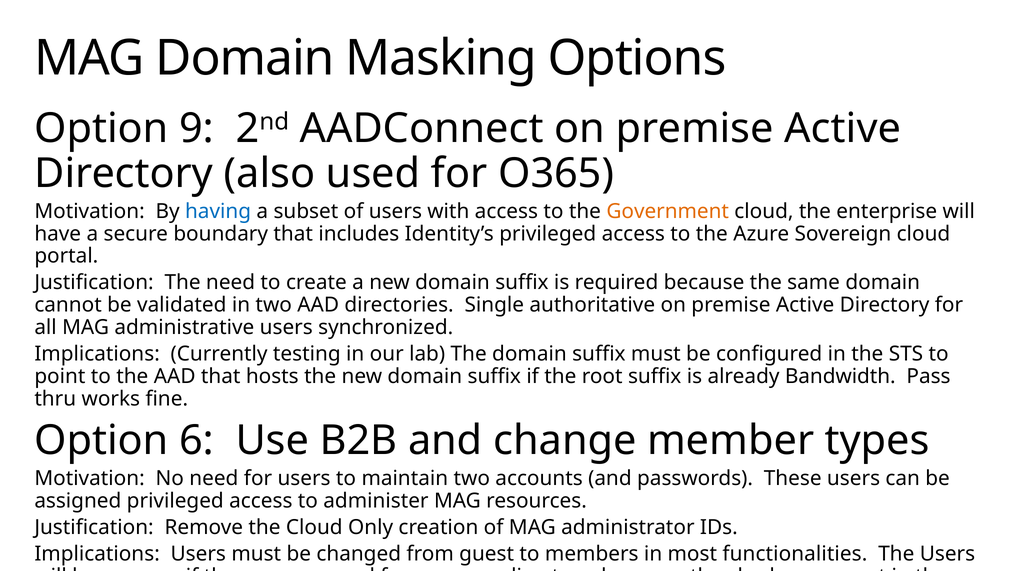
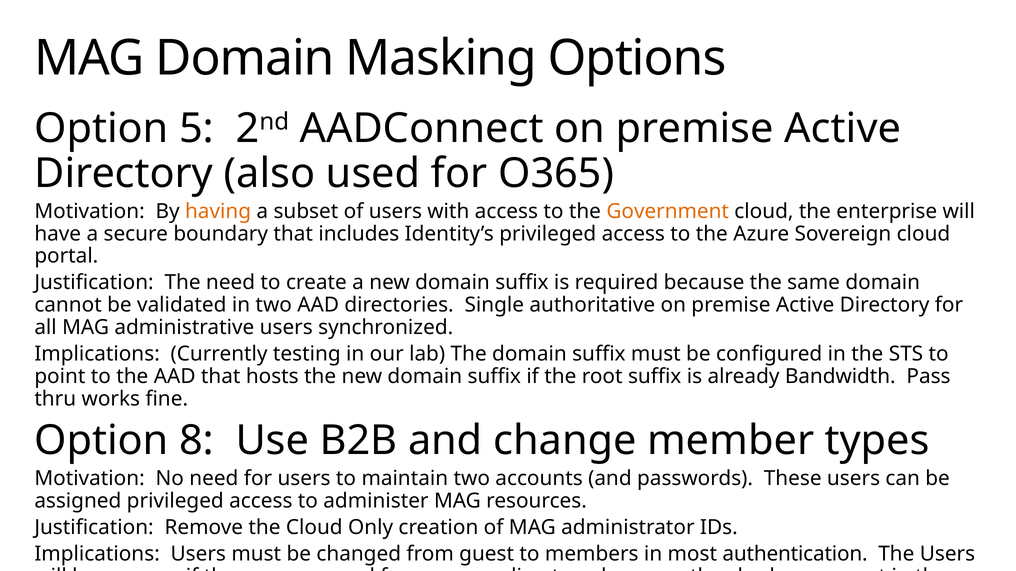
9: 9 -> 5 (197, 129)
having colour: blue -> orange (218, 211)
6: 6 -> 8 (197, 441)
functionalities: functionalities -> authentication (795, 554)
